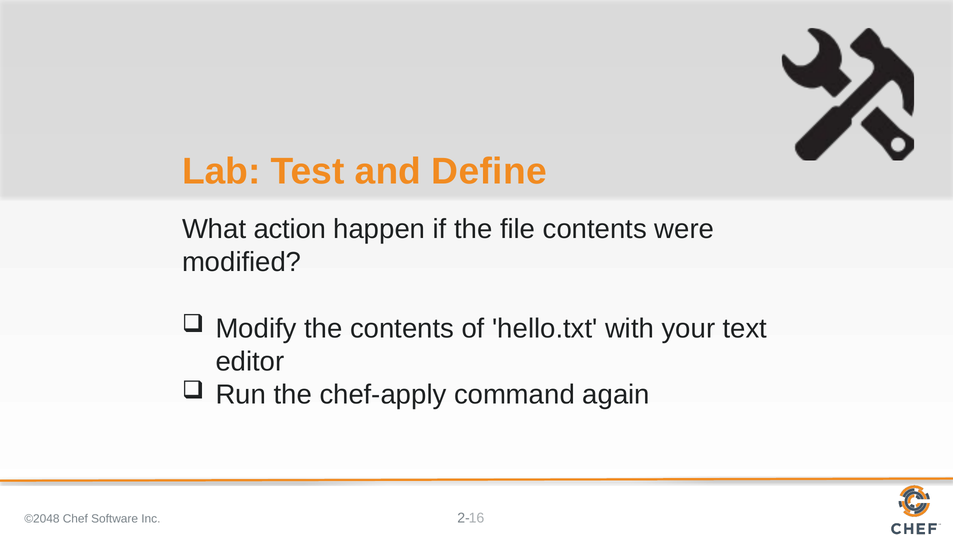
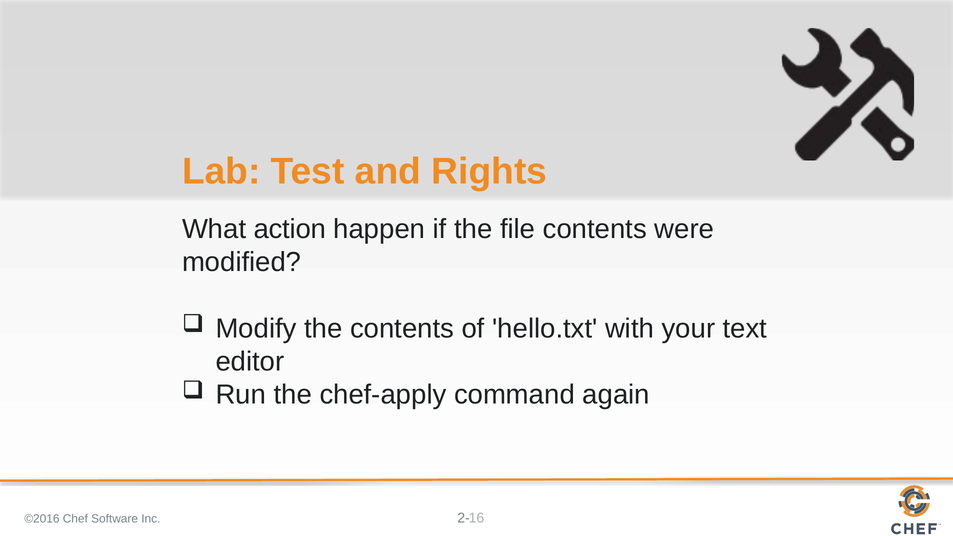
Define: Define -> Rights (489, 172)
©2048: ©2048 -> ©2016 (42, 519)
